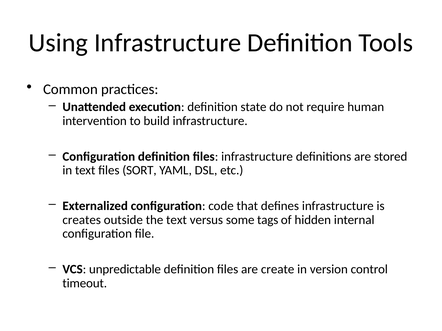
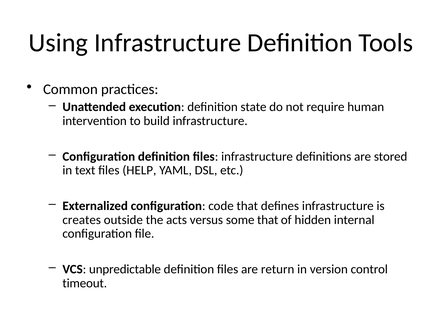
SORT: SORT -> HELP (139, 171)
the text: text -> acts (177, 220)
some tags: tags -> that (268, 220)
create: create -> return (278, 270)
